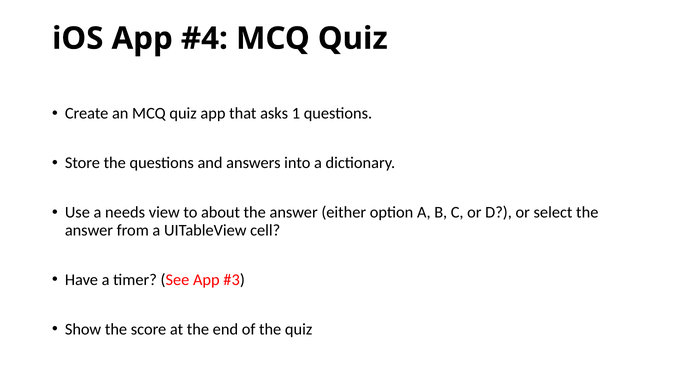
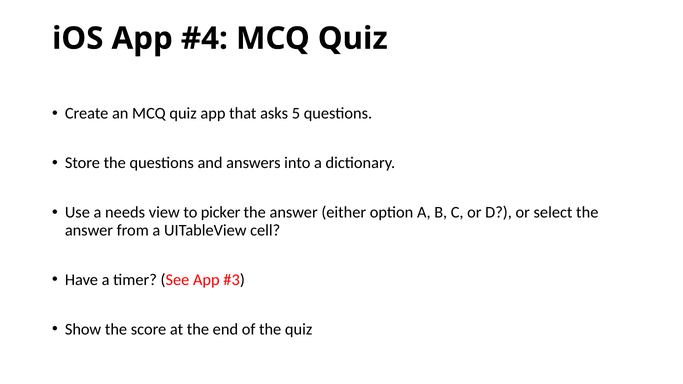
1: 1 -> 5 (296, 114)
about: about -> picker (221, 213)
